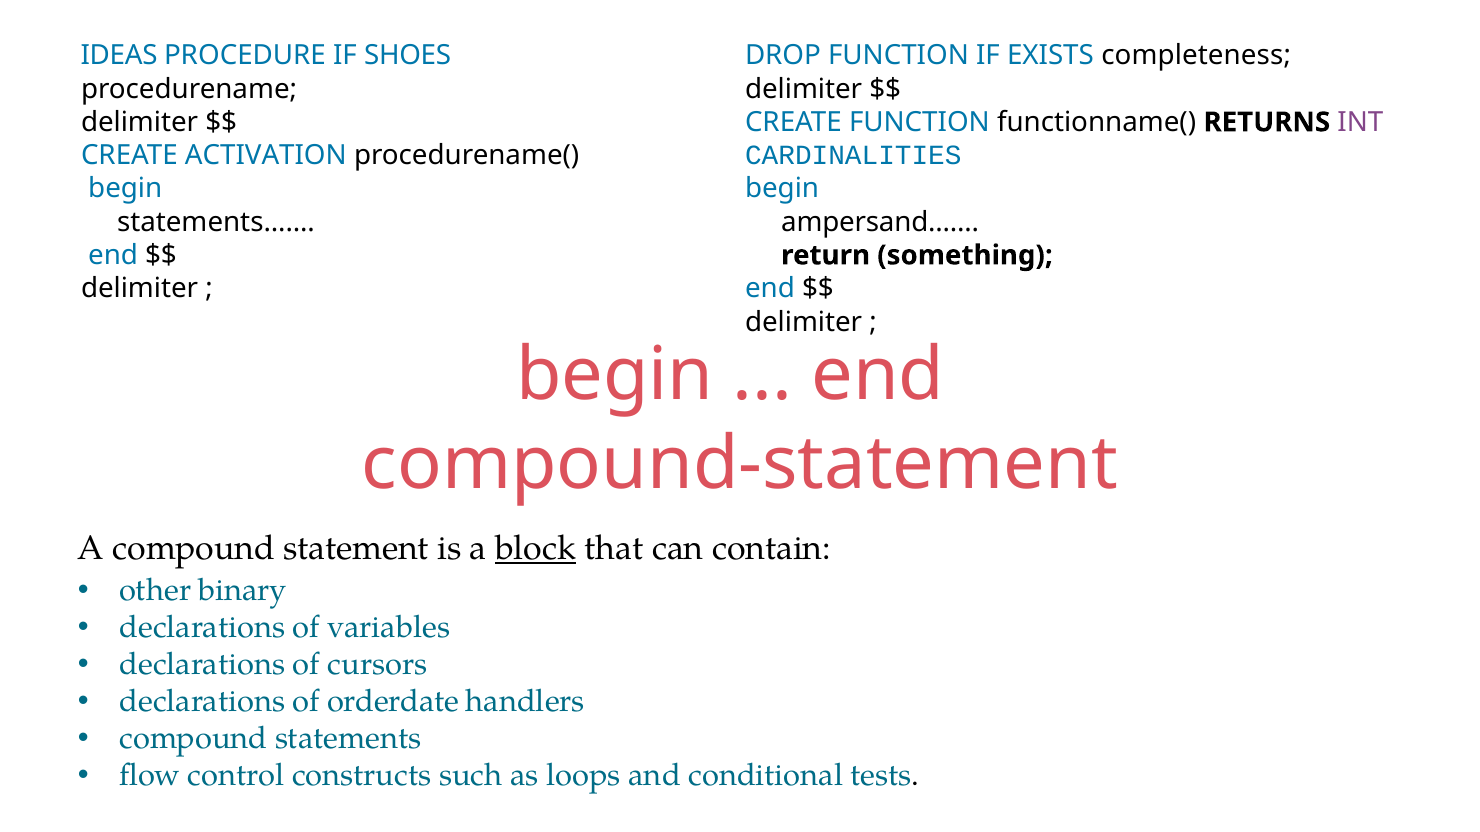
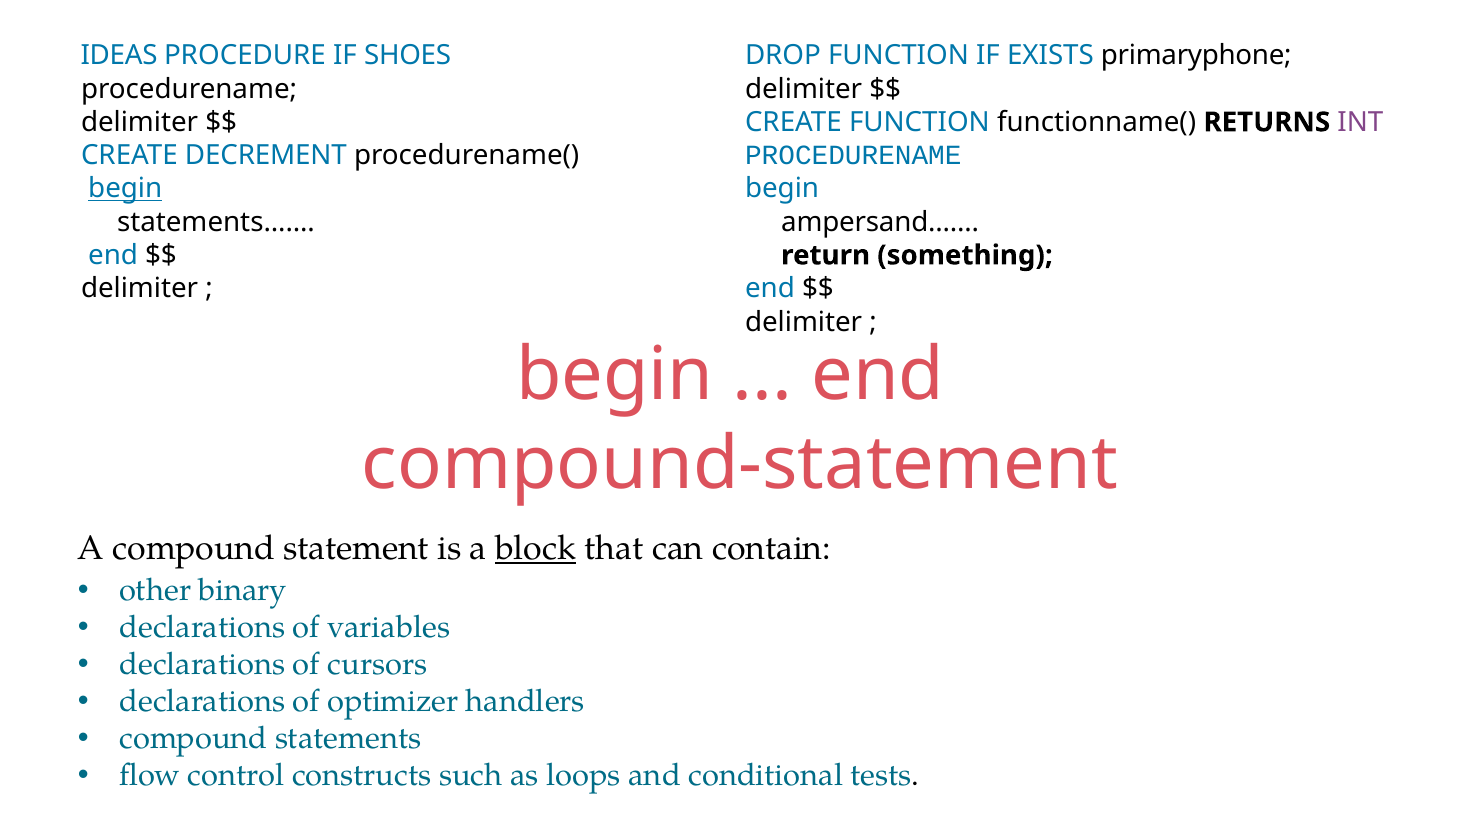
completeness: completeness -> primaryphone (1196, 56)
CARDINALITIES: CARDINALITIES -> PROCEDURENAME (853, 156)
ACTIVATION: ACTIVATION -> DECREMENT (266, 156)
begin underline: none -> present (125, 189)
orderdate: orderdate -> optimizer (393, 702)
